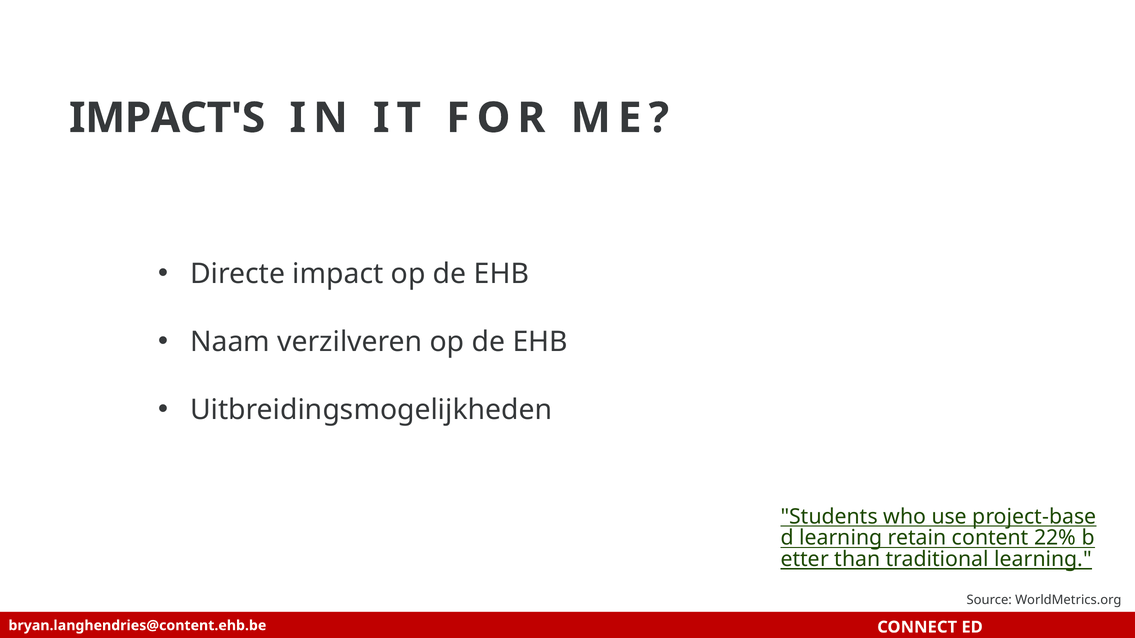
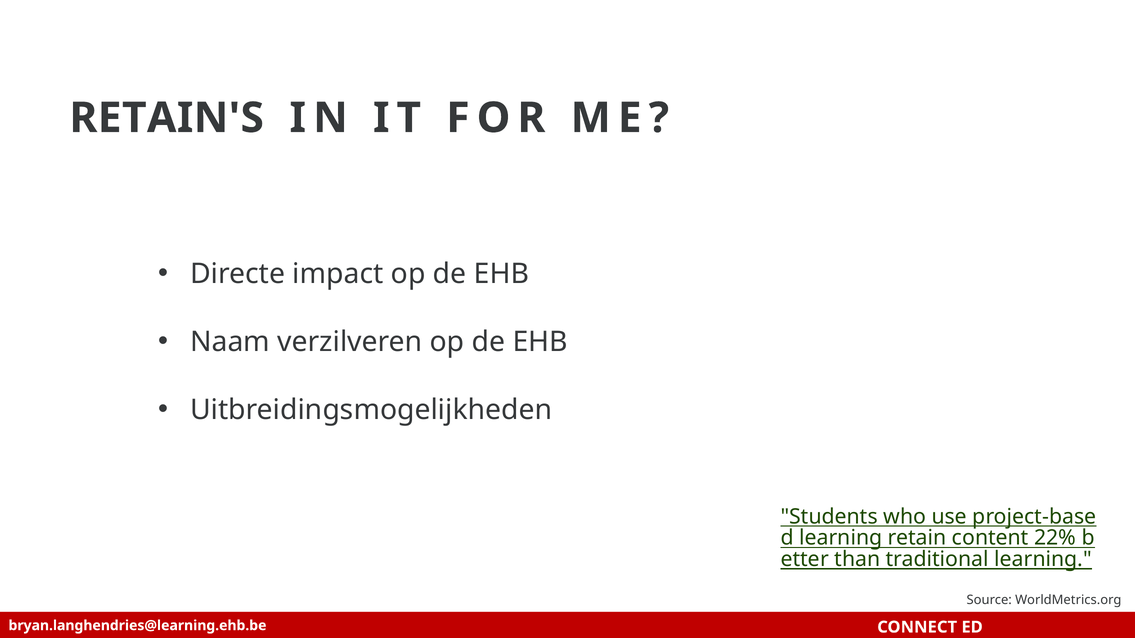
IMPACT'S: IMPACT'S -> RETAIN'S (167, 118)
bryan.langhendries@content.ehb.be: bryan.langhendries@content.ehb.be -> bryan.langhendries@learning.ehb.be (137, 626)
